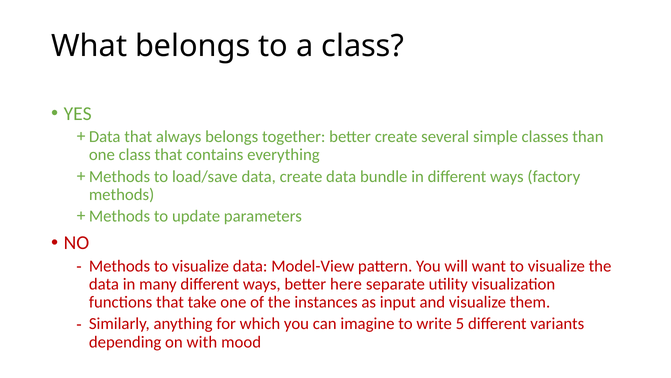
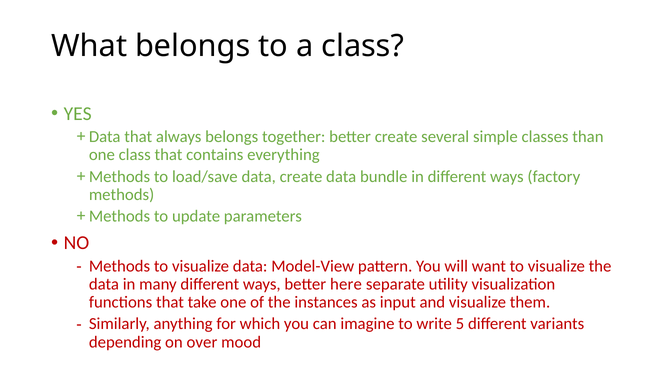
with: with -> over (202, 342)
